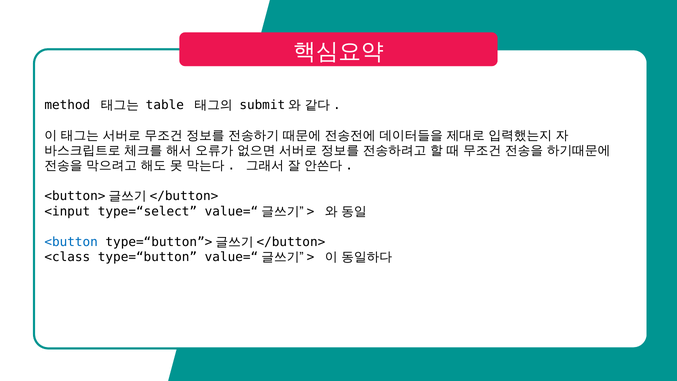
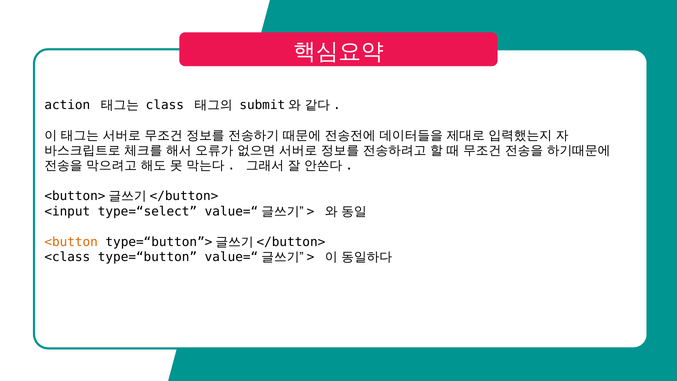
method: method -> action (67, 105)
table: table -> class (165, 105)
<button colour: blue -> orange (71, 242)
